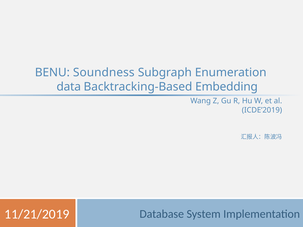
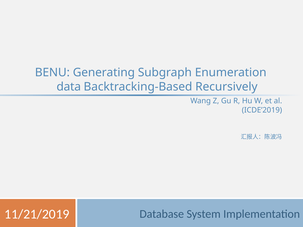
Soundness: Soundness -> Generating (104, 73)
Embedding: Embedding -> Recursively (226, 87)
